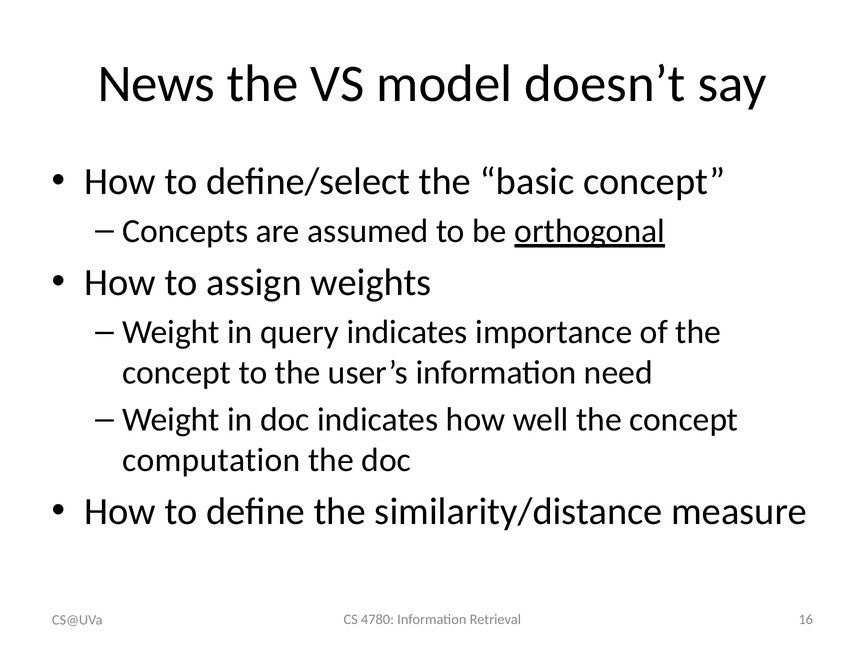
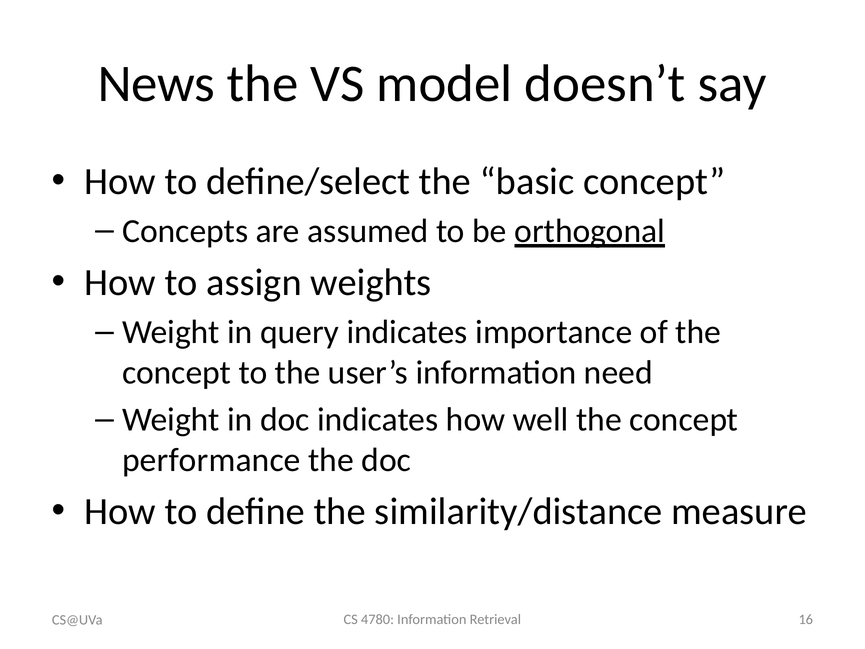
computation: computation -> performance (211, 460)
